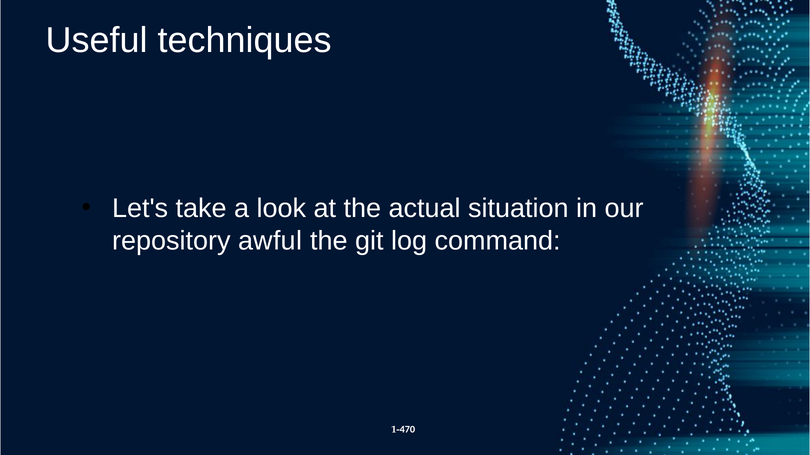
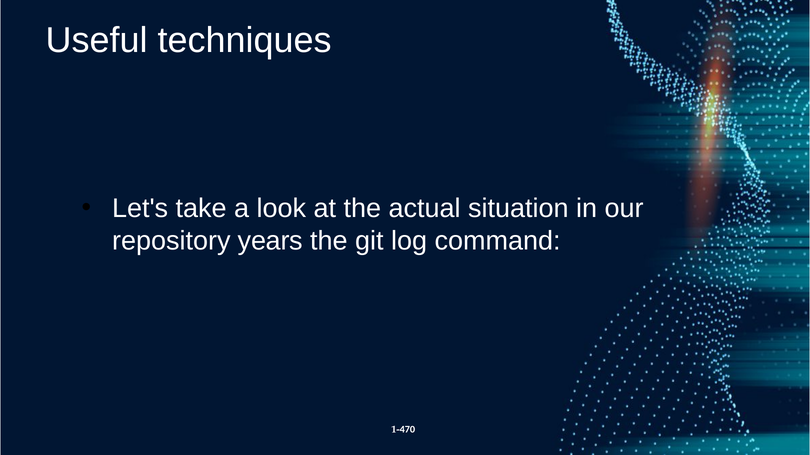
awful: awful -> years (270, 241)
